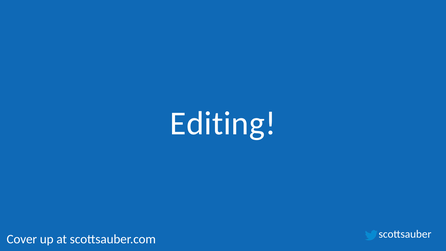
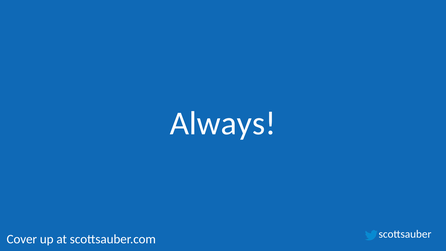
Editing: Editing -> Always (223, 123)
